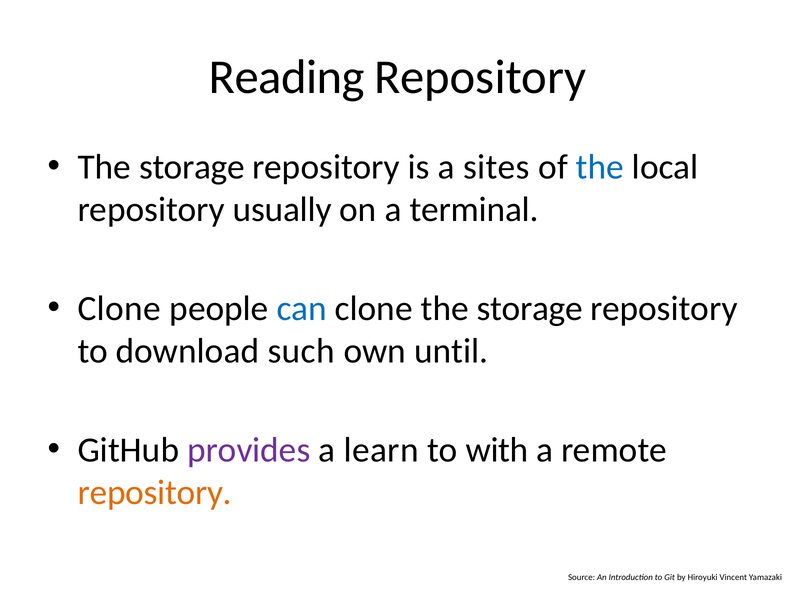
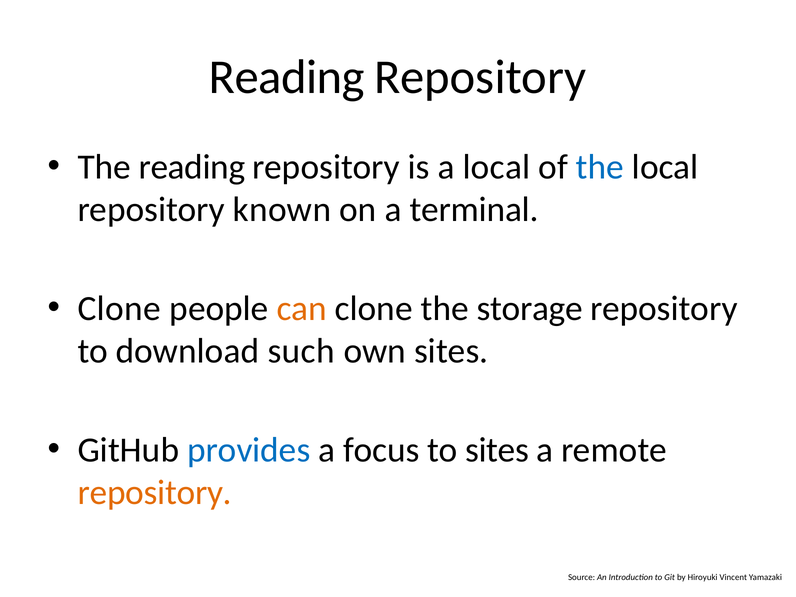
storage: storage -> reading (192, 167)
a sites: sites -> local (496, 167)
usually: usually -> known (282, 209)
can colour: blue -> orange (302, 309)
own until: until -> sites (451, 351)
provides colour: purple -> blue (249, 450)
learn: learn -> focus (381, 450)
to with: with -> sites (497, 450)
